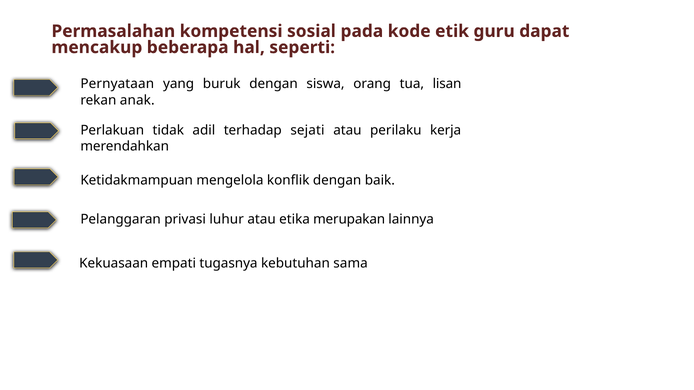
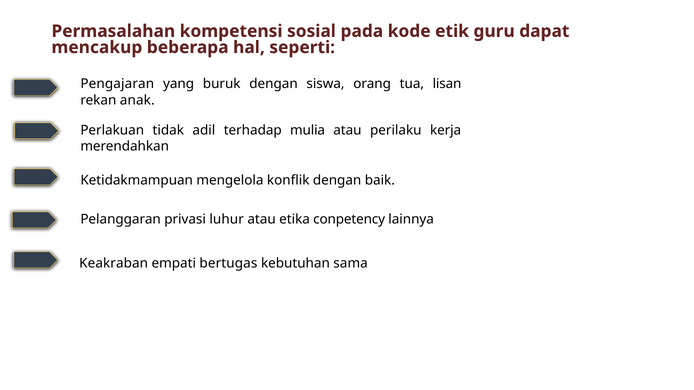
Pernyataan: Pernyataan -> Pengajaran (117, 84)
sejati: sejati -> mulia (308, 130)
merupakan: merupakan -> conpetency (349, 220)
Kekuasaan: Kekuasaan -> Keakraban (114, 264)
tugasnya: tugasnya -> bertugas (228, 264)
